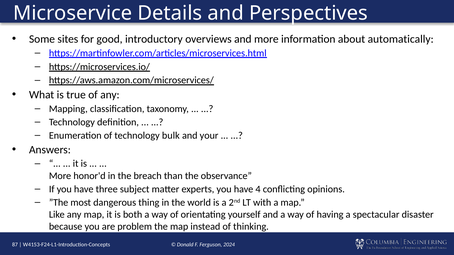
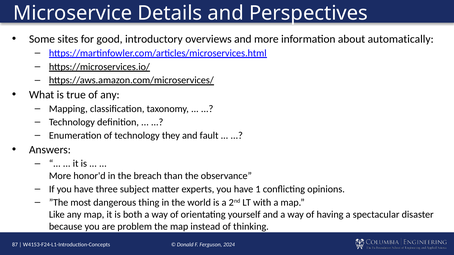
bulk: bulk -> they (171, 136)
your: your -> fault (209, 136)
4: 4 -> 1 (258, 189)
